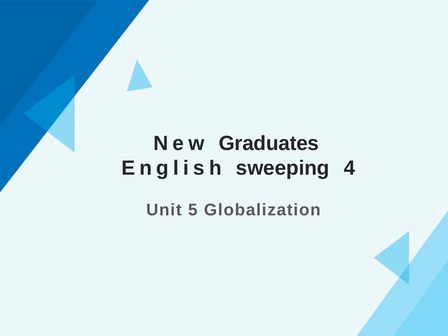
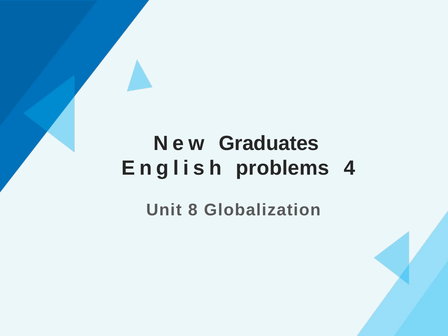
sweeping: sweeping -> problems (283, 168)
5: 5 -> 8 (193, 210)
